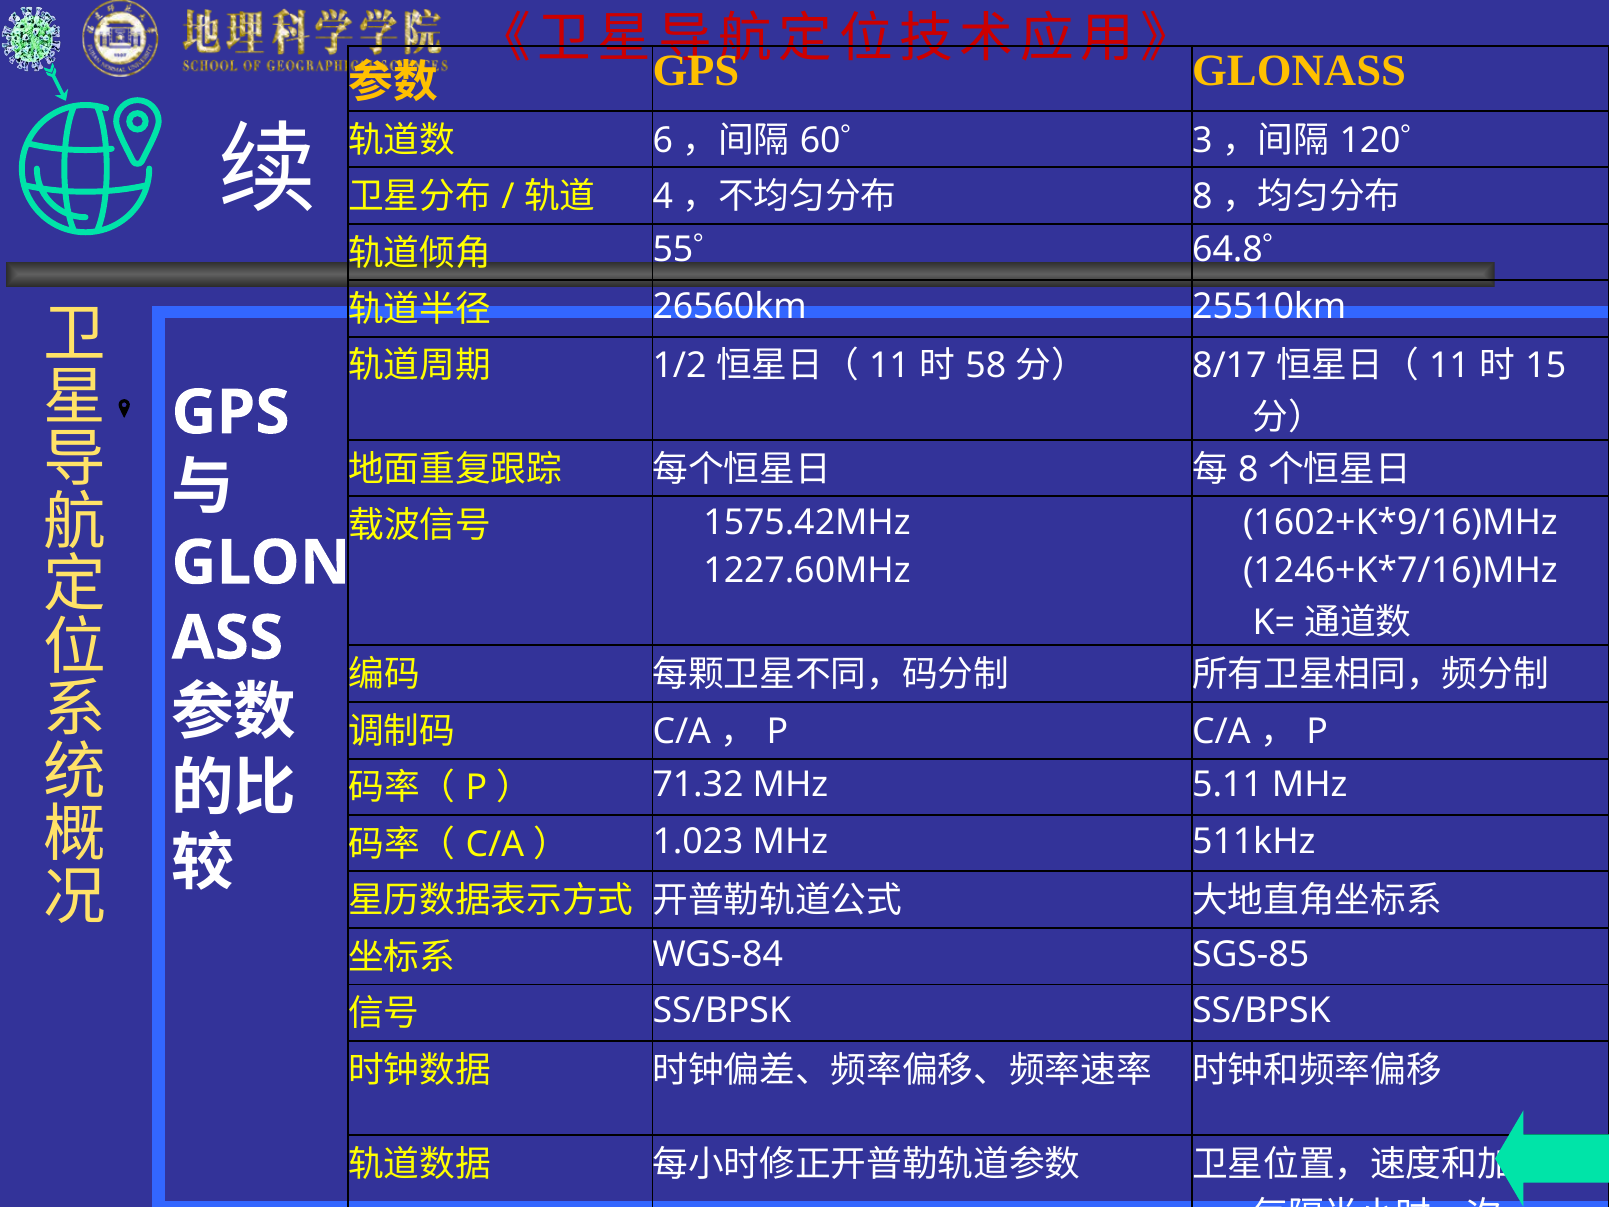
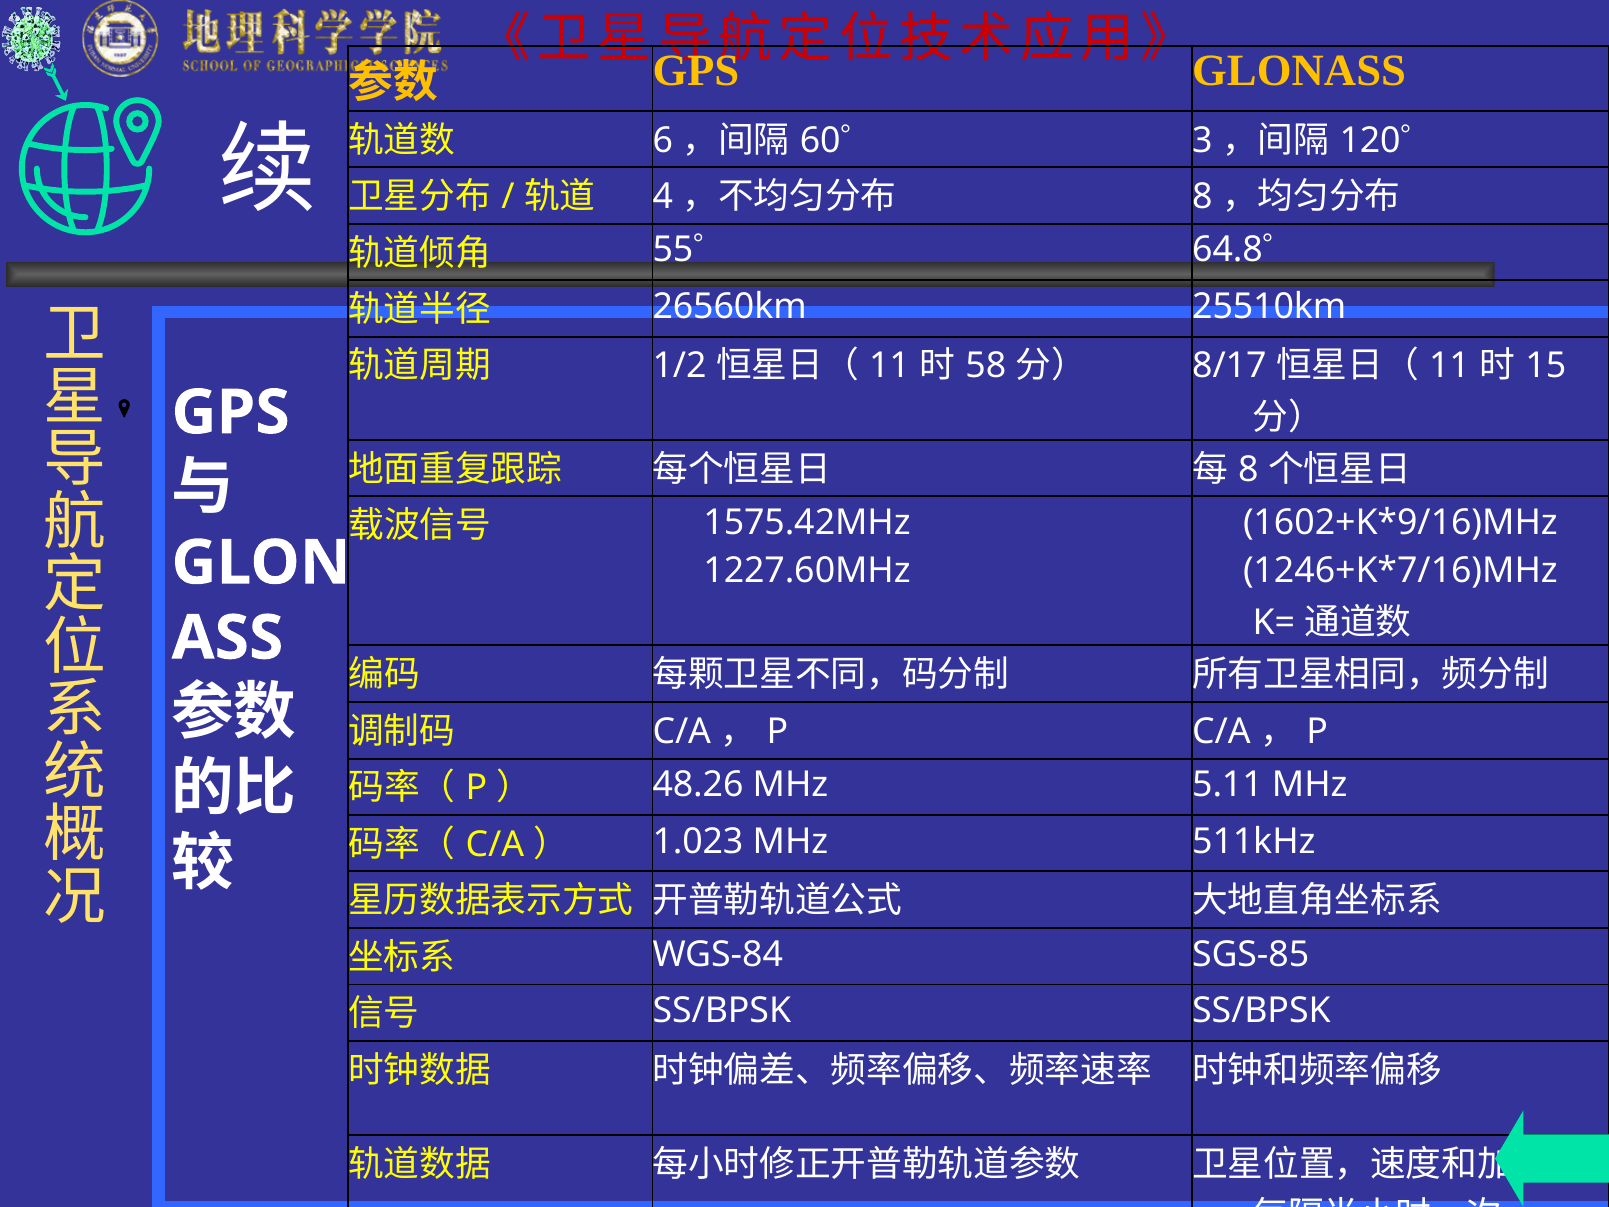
71.32: 71.32 -> 48.26 (698, 785)
